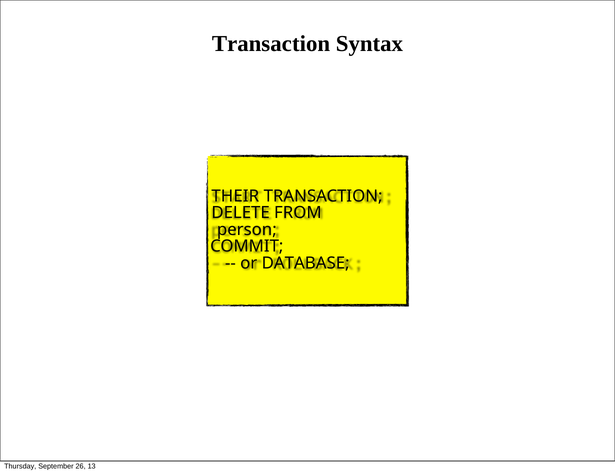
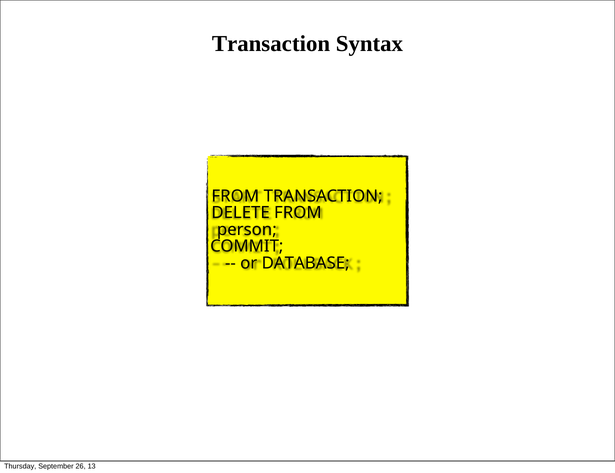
THEIR: THEIR -> FROM (235, 196)
